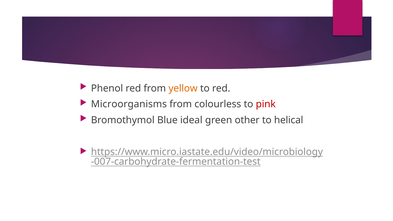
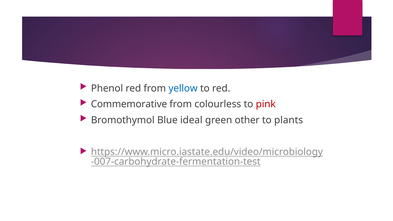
yellow colour: orange -> blue (183, 88)
Microorganisms: Microorganisms -> Commemorative (129, 104)
helical: helical -> plants (289, 120)
